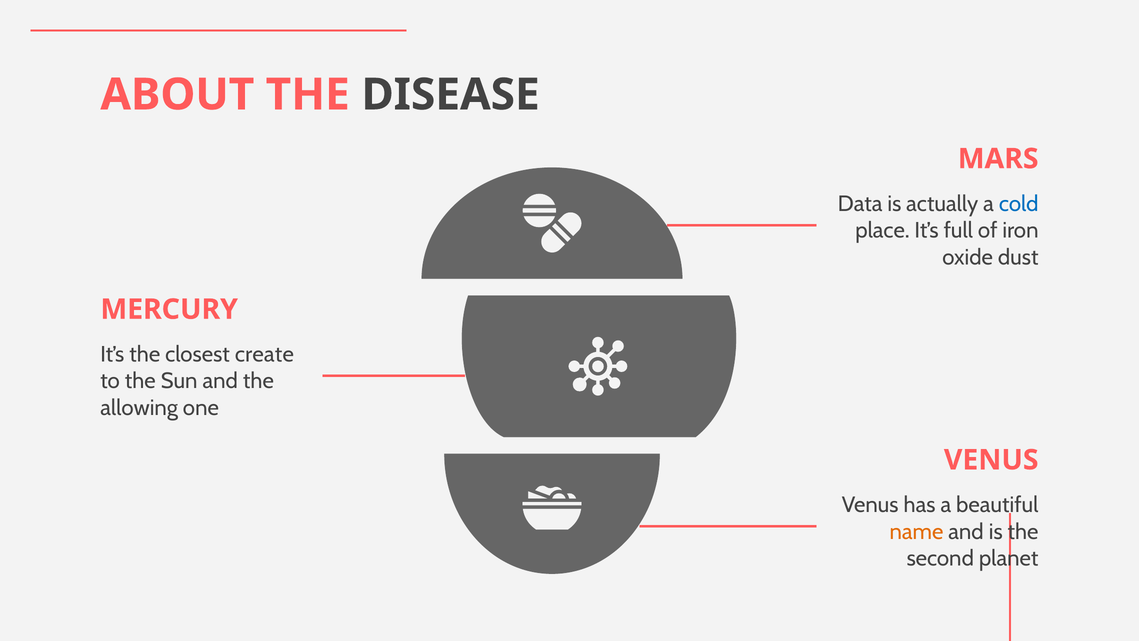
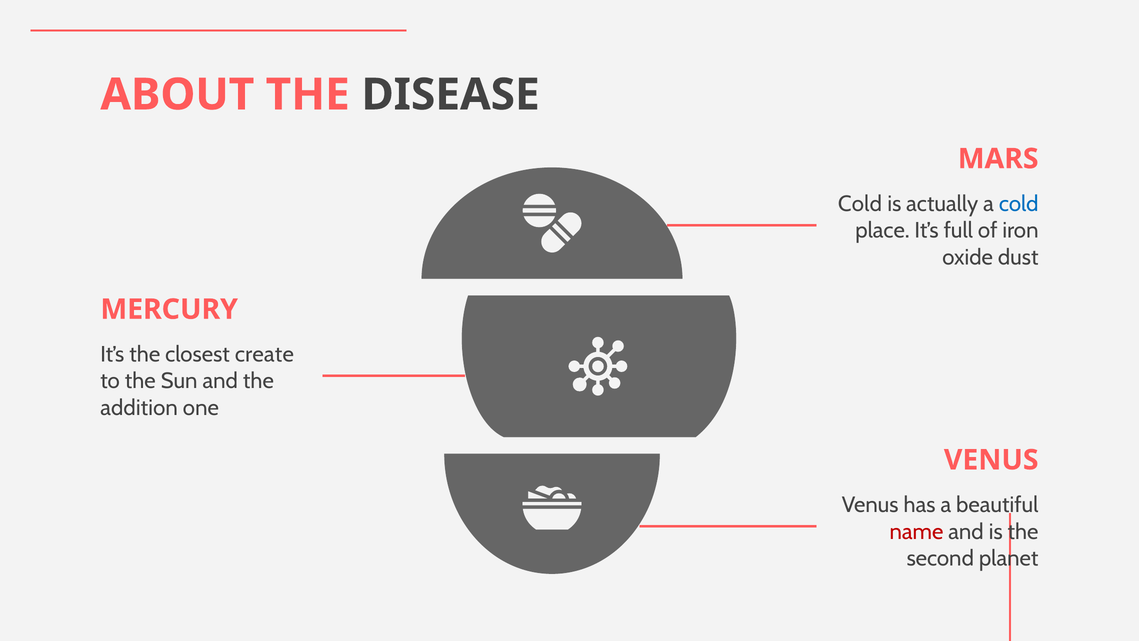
Data: Data -> Cold (860, 204)
allowing: allowing -> addition (139, 408)
name colour: orange -> red (916, 532)
